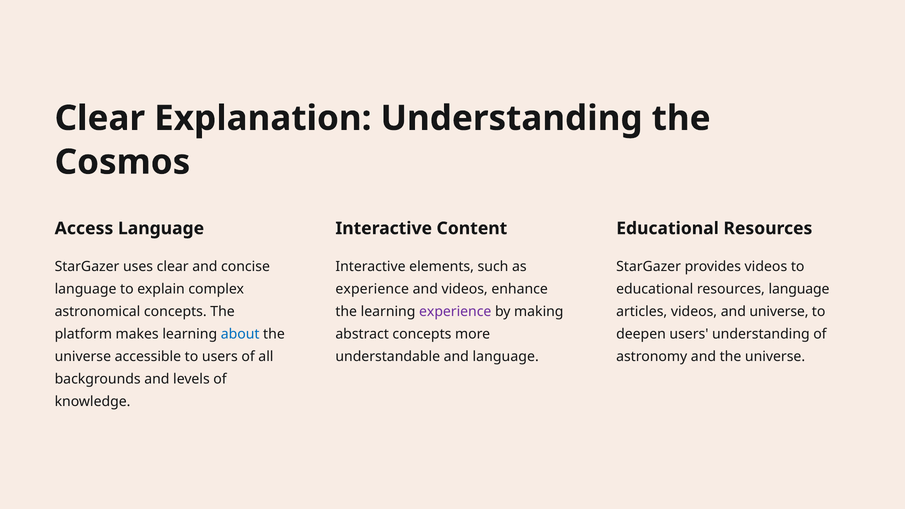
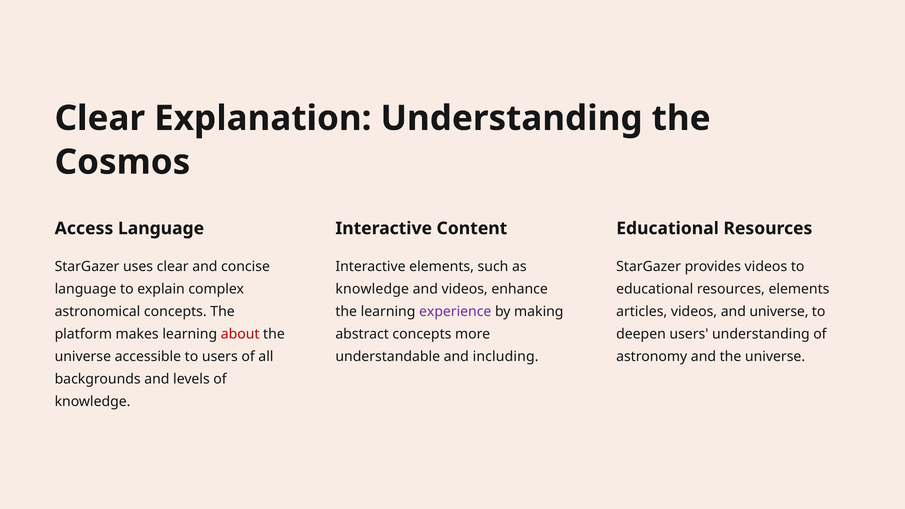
experience: experience -> knowledge (372, 289)
resources language: language -> elements (799, 289)
about colour: blue -> red (240, 334)
and language: language -> including (506, 357)
